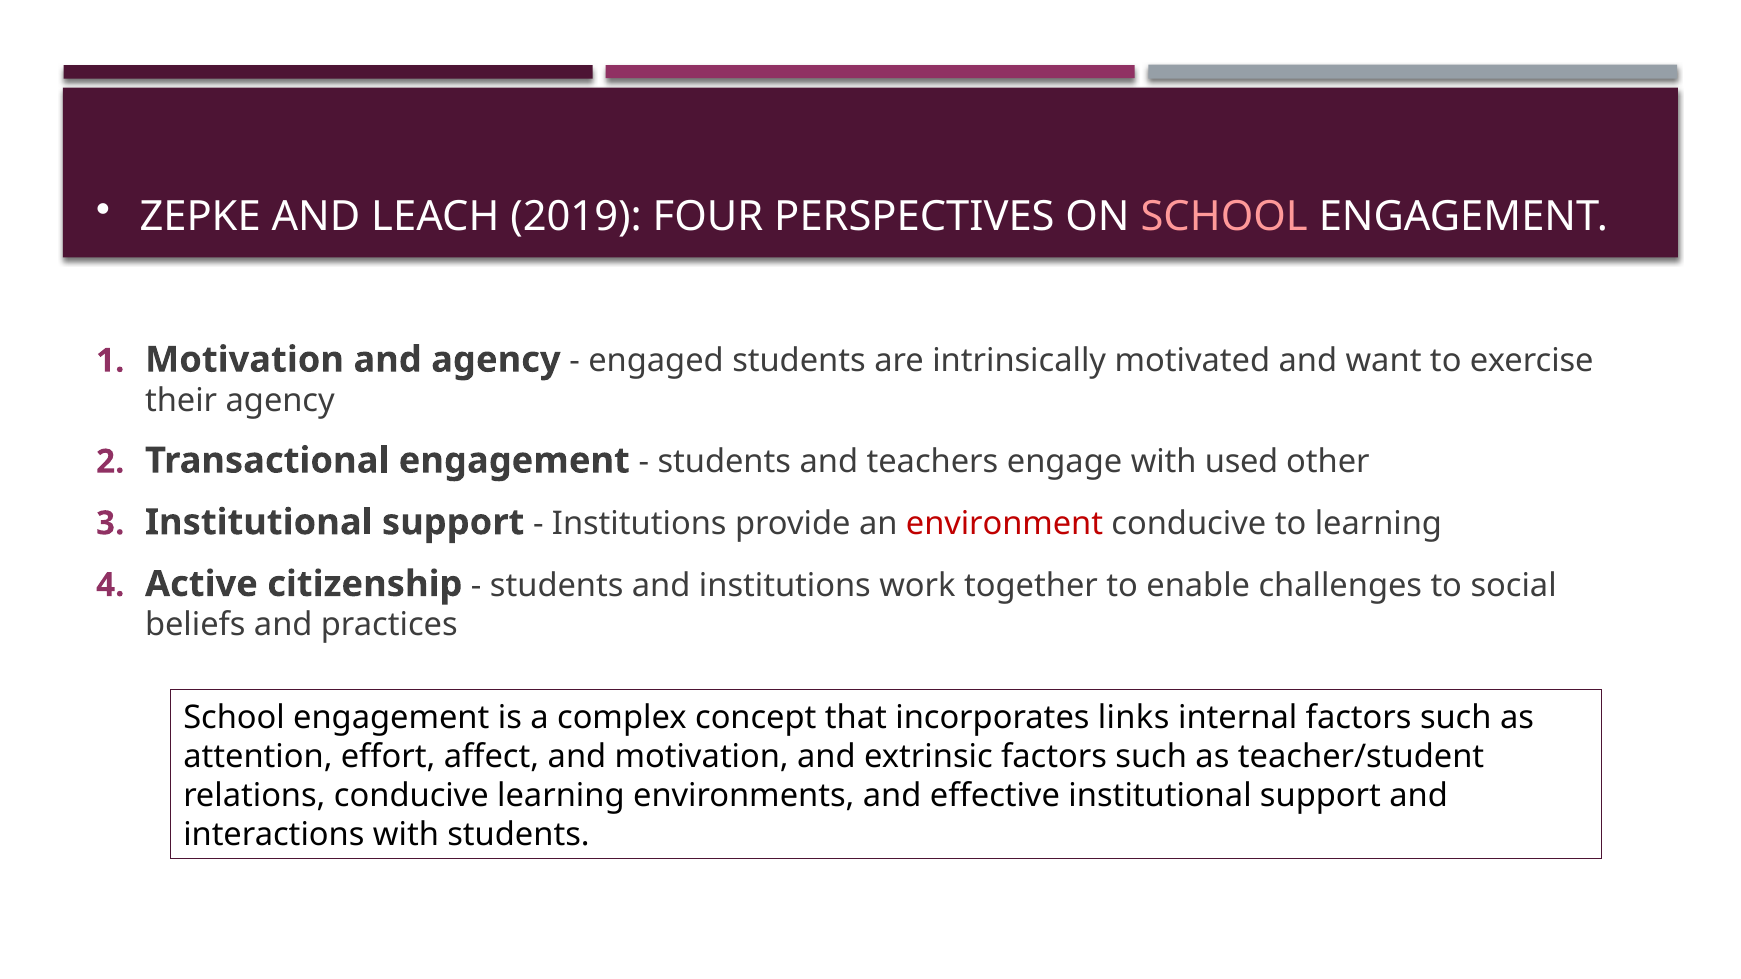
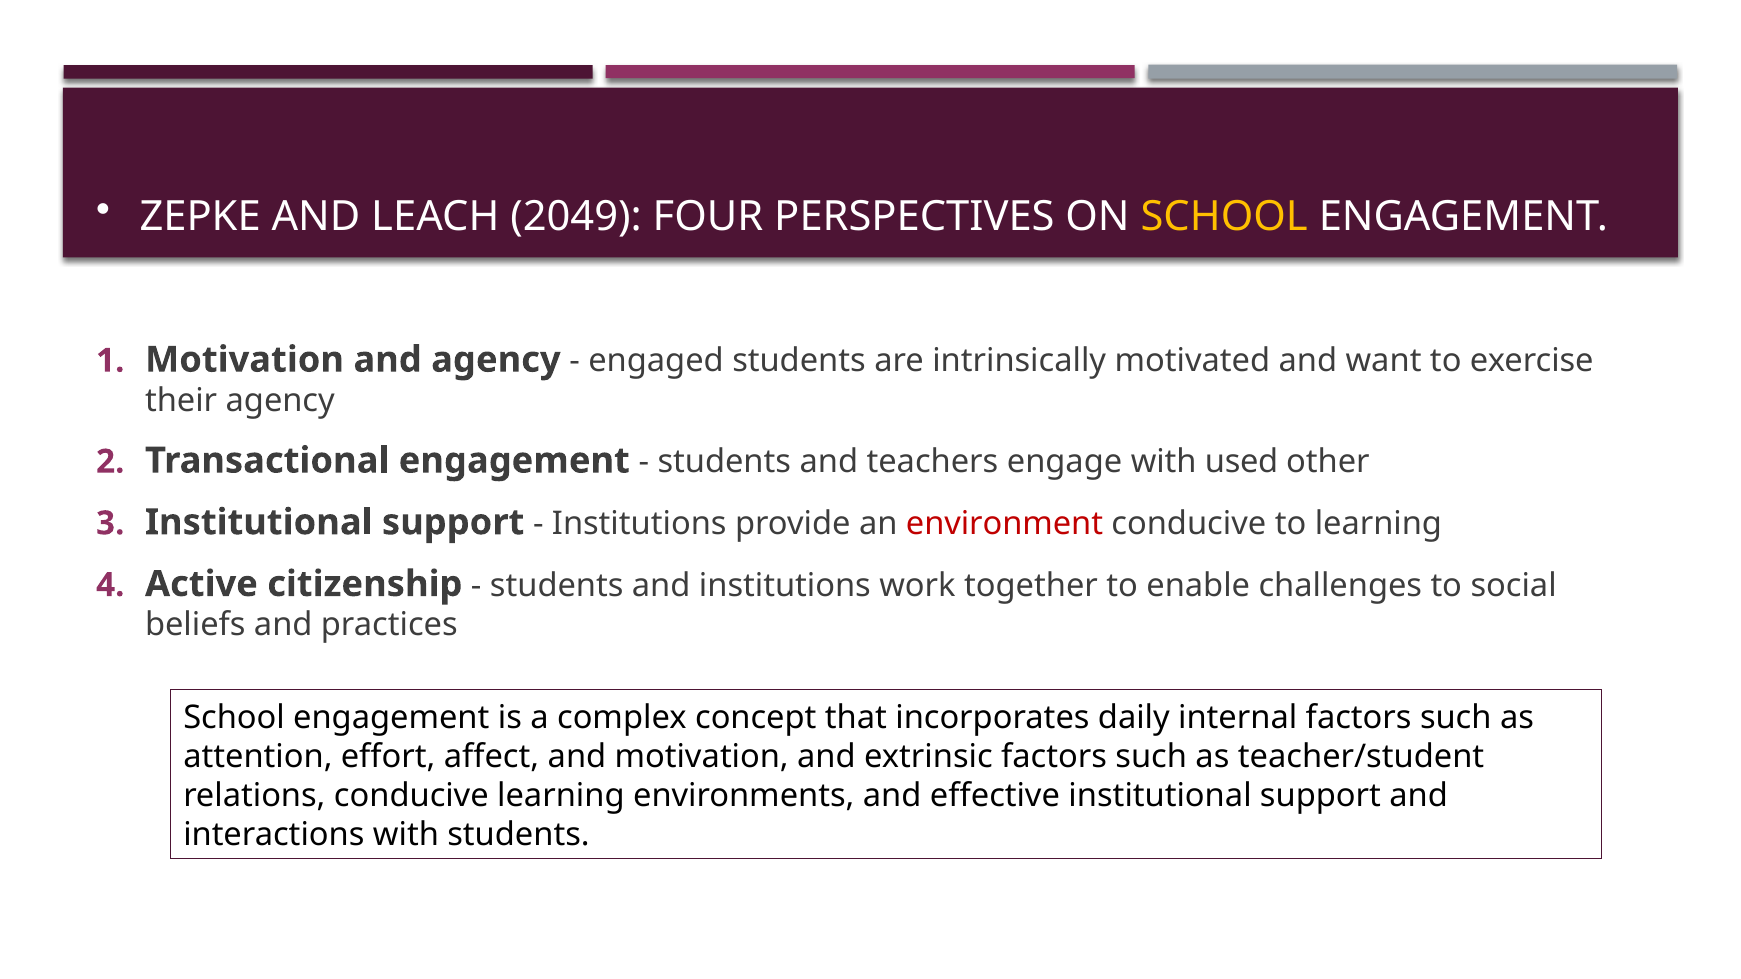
2019: 2019 -> 2049 (576, 216)
SCHOOL colour: pink -> yellow (1224, 216)
links: links -> daily (1134, 718)
